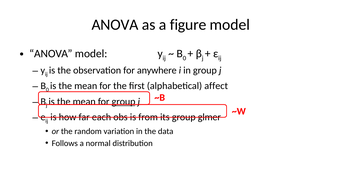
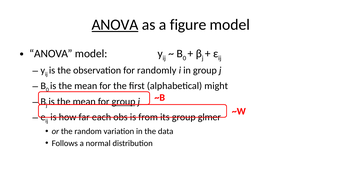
ANOVA underline: none -> present (115, 25)
anywhere: anywhere -> randomly (157, 70)
affect: affect -> might (216, 86)
